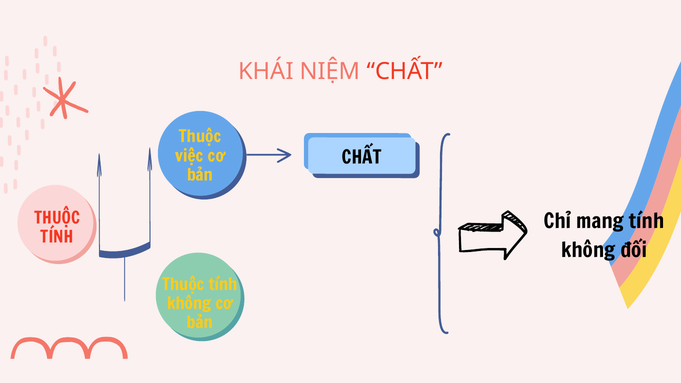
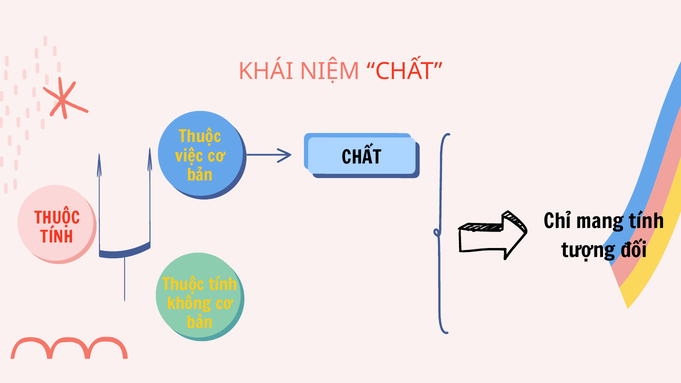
không: không -> tượng (588, 250)
